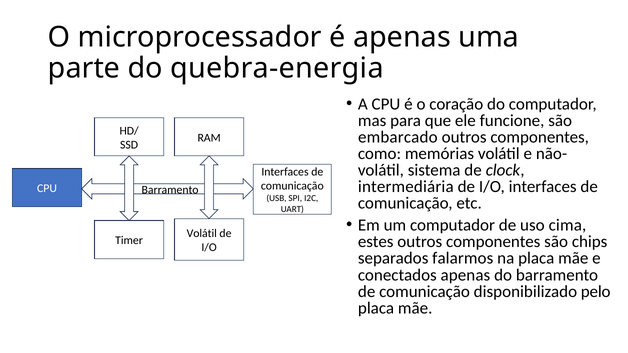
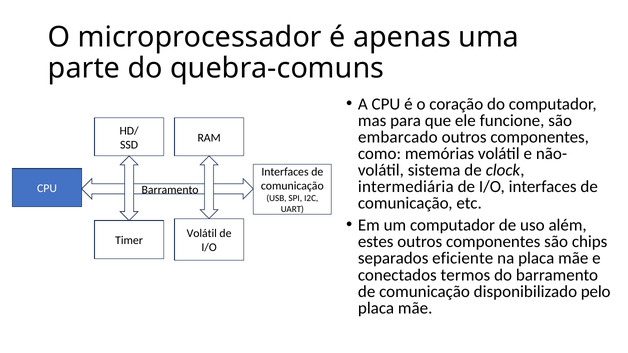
quebra-energia: quebra-energia -> quebra-comuns (277, 68)
cima: cima -> além (568, 226)
falarmos: falarmos -> eficiente (463, 259)
conectados apenas: apenas -> termos (465, 275)
